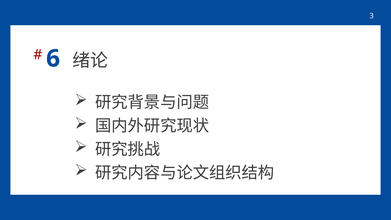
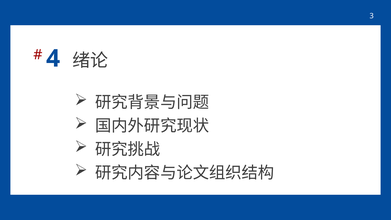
6: 6 -> 4 (53, 59)
